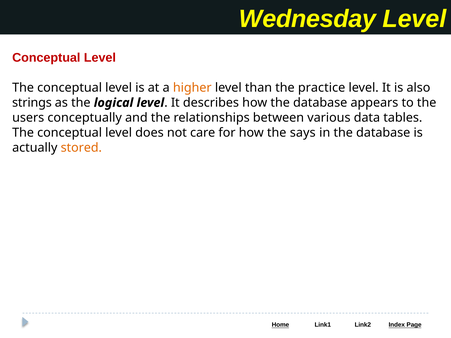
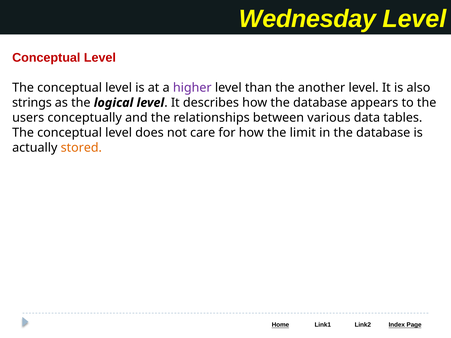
higher colour: orange -> purple (192, 88)
practice: practice -> another (322, 88)
says: says -> limit (303, 133)
